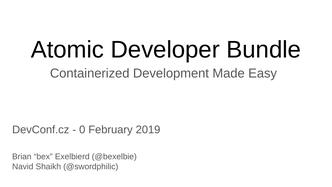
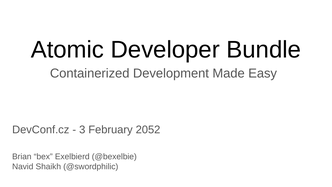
0: 0 -> 3 (82, 130)
2019: 2019 -> 2052 (148, 130)
